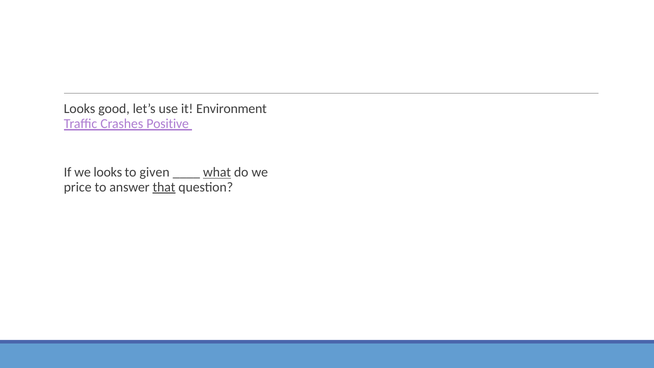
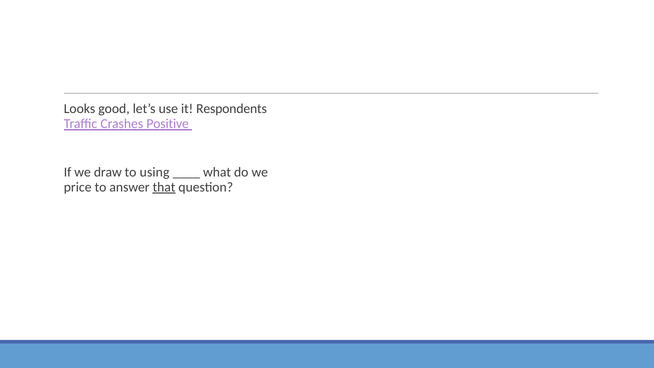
Environment: Environment -> Respondents (232, 109)
we looks: looks -> draw (108, 172)
given: given -> using (155, 172)
what underline: present -> none (217, 172)
